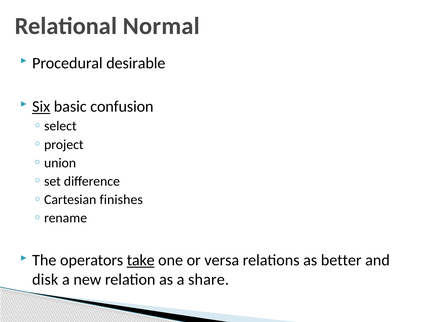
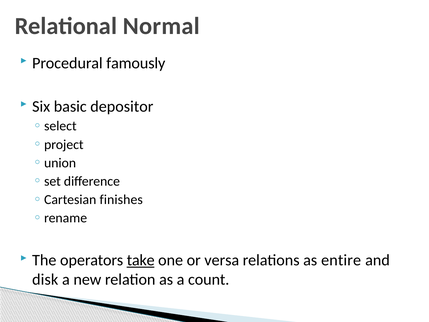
desirable: desirable -> famously (136, 63)
Six underline: present -> none (41, 106)
confusion: confusion -> depositor (122, 106)
better: better -> entire (341, 260)
share: share -> count (209, 279)
